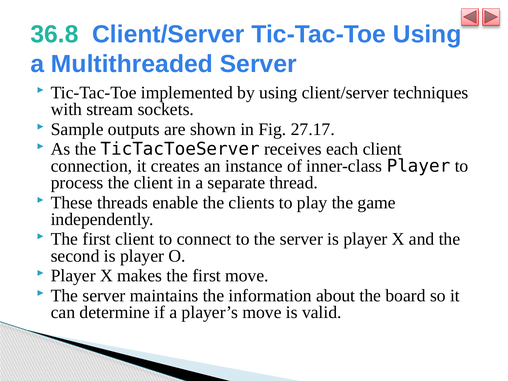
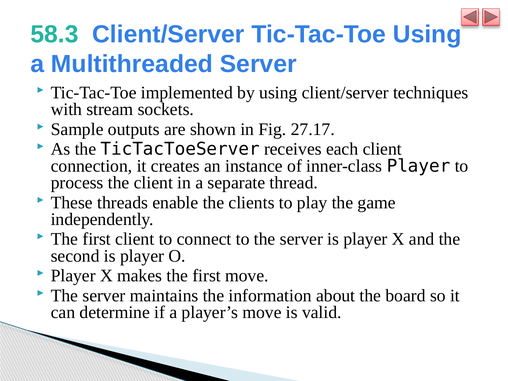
36.8: 36.8 -> 58.3 (54, 34)
